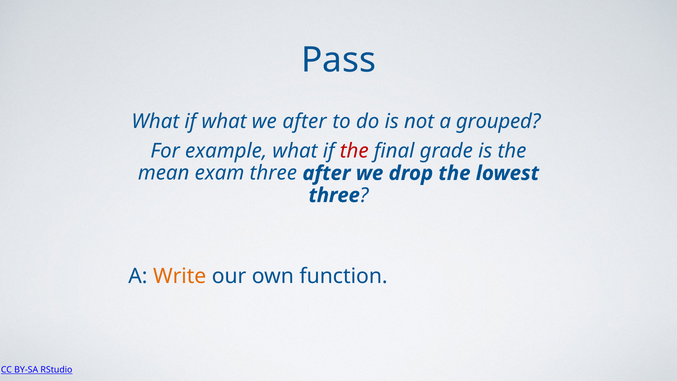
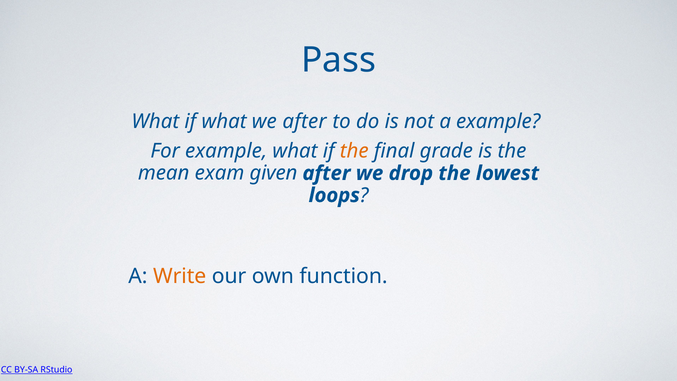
a grouped: grouped -> example (498, 121)
the colour: red -> orange (354, 151)
exam three: three -> given (273, 173)
three: three -> loops (334, 195)
